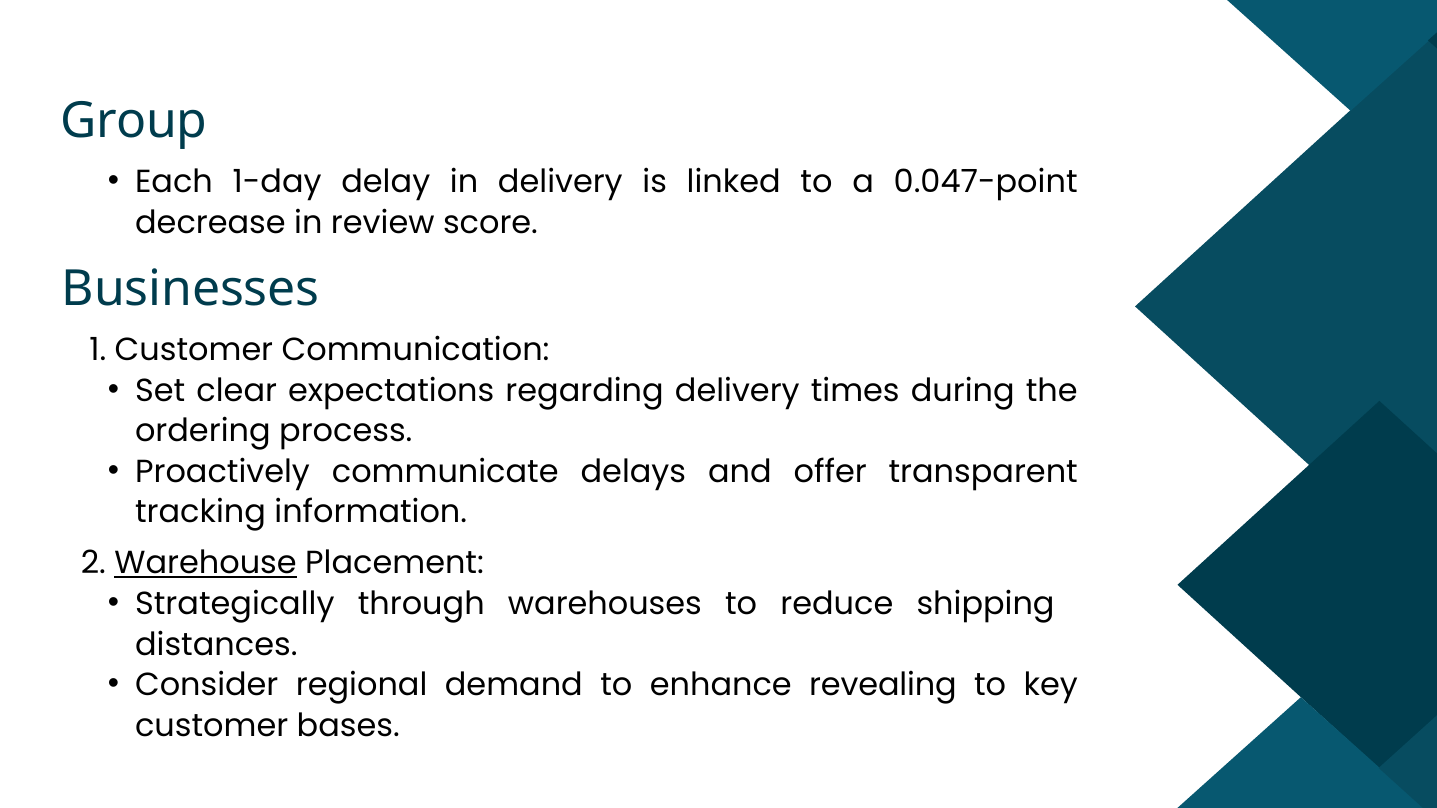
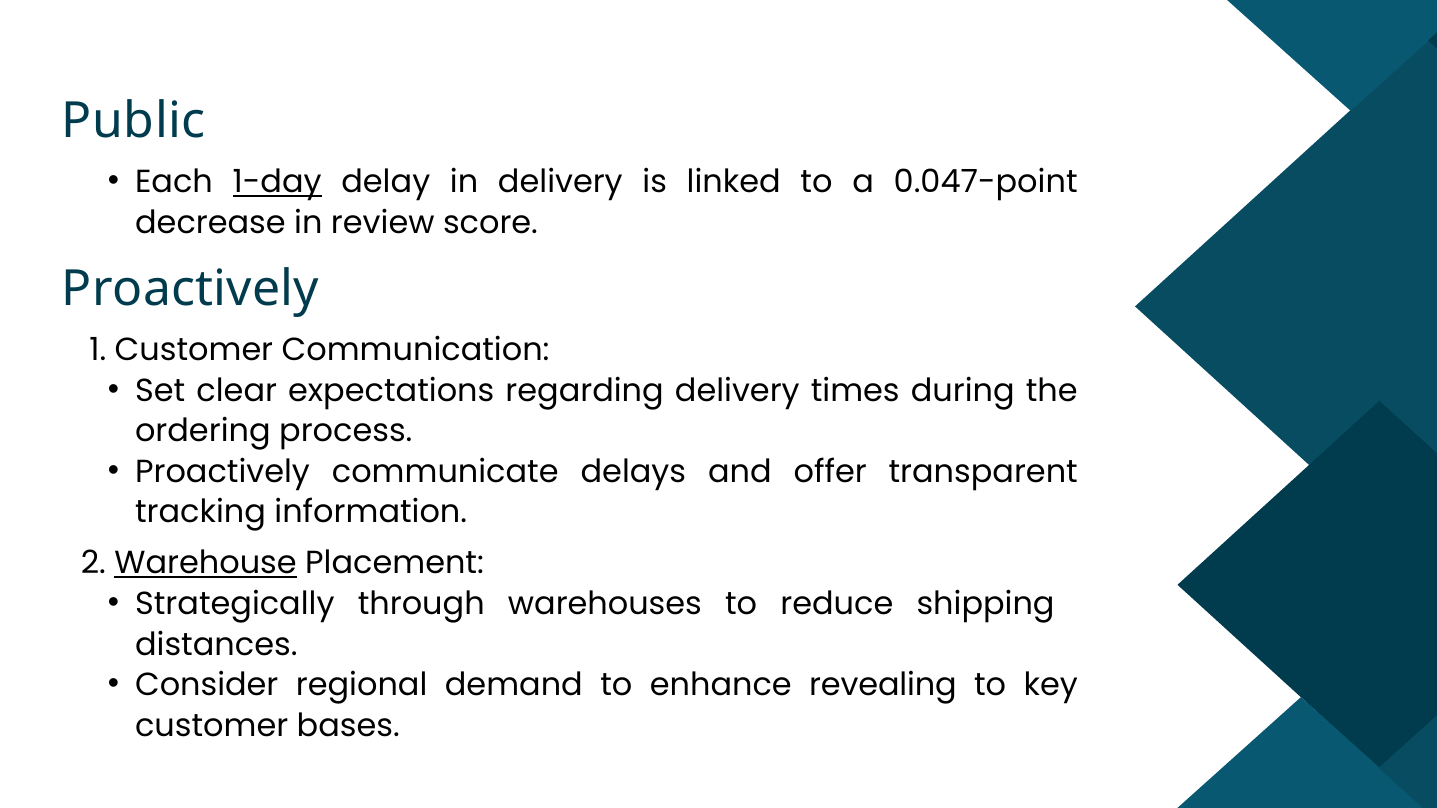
Group: Group -> Public (134, 121)
1-day underline: none -> present (277, 182)
Businesses: Businesses -> Proactively (191, 289)
